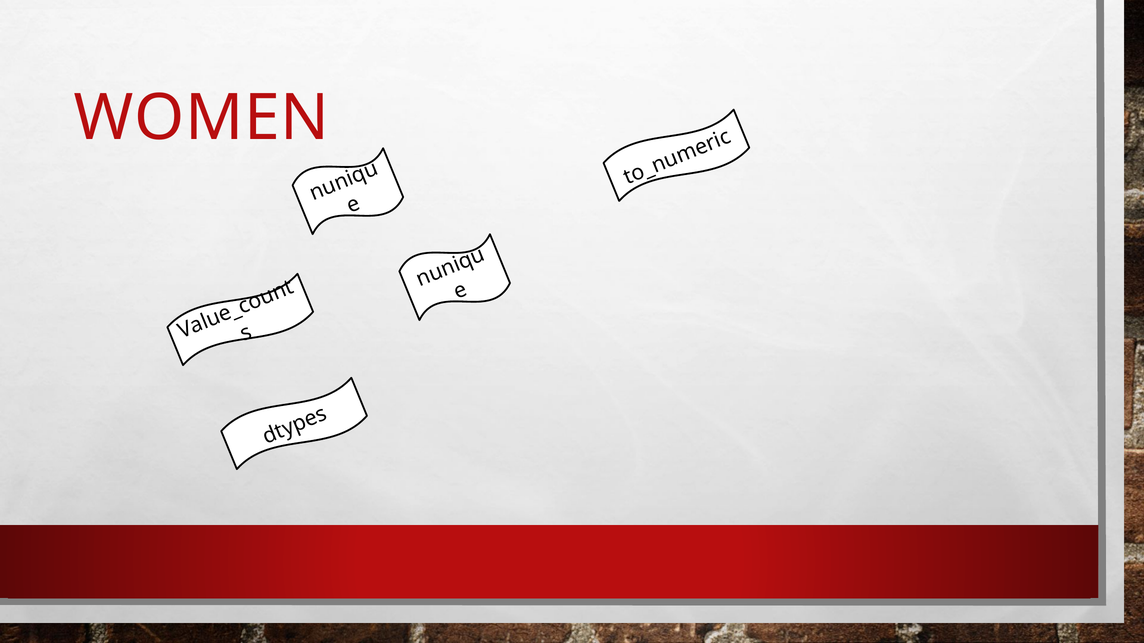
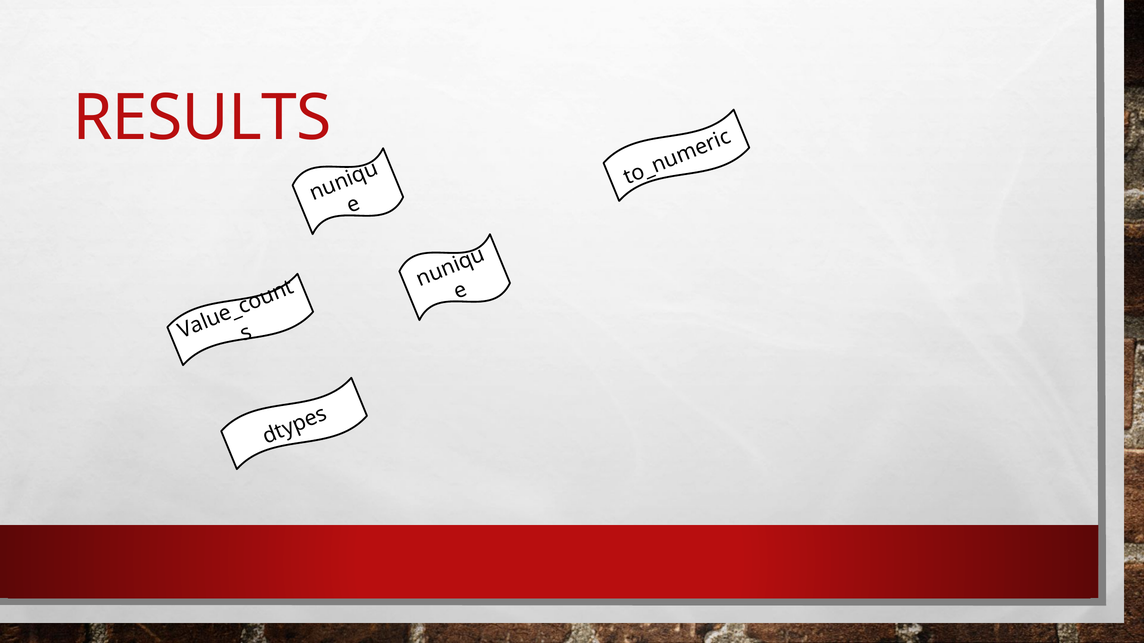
WOMEN: WOMEN -> RESULTS (202, 118)
